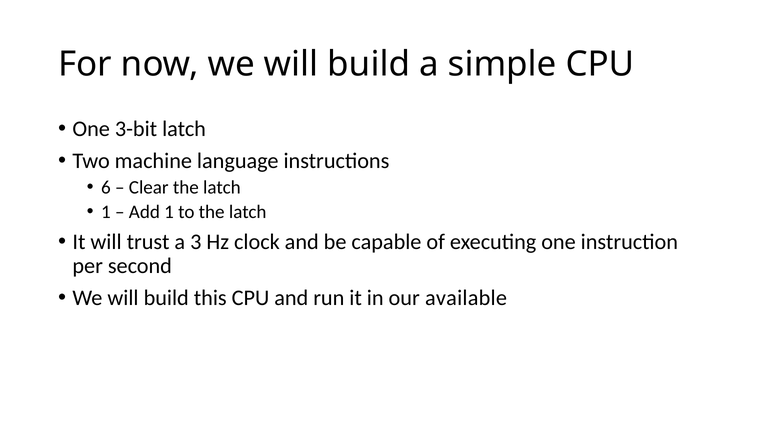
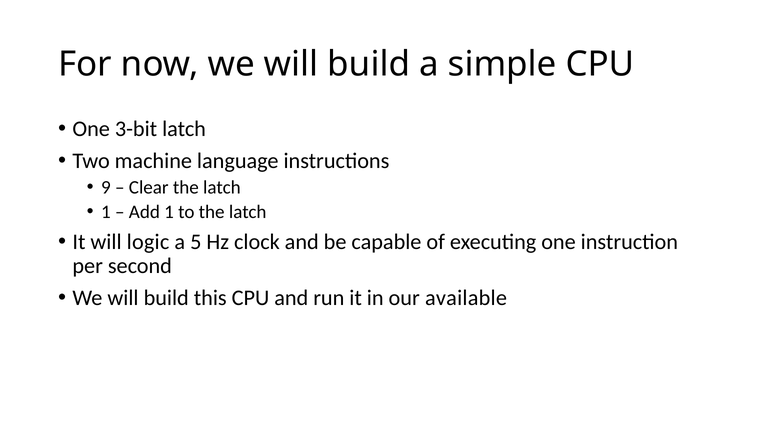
6: 6 -> 9 (106, 187)
trust: trust -> logic (148, 242)
3: 3 -> 5 (196, 242)
